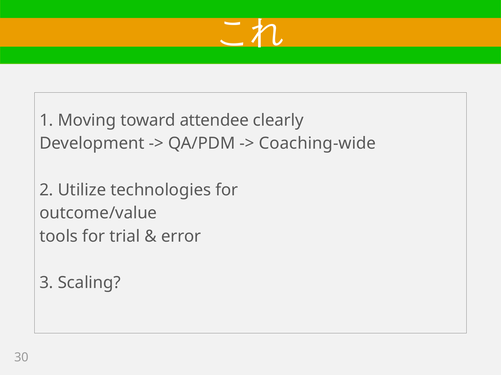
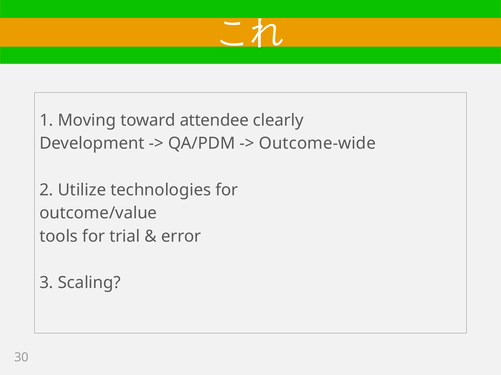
Coaching-wide: Coaching-wide -> Outcome-wide (317, 144)
